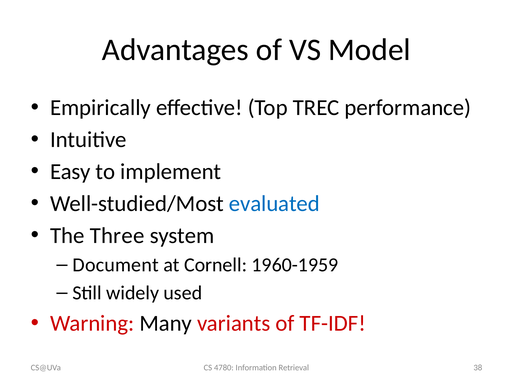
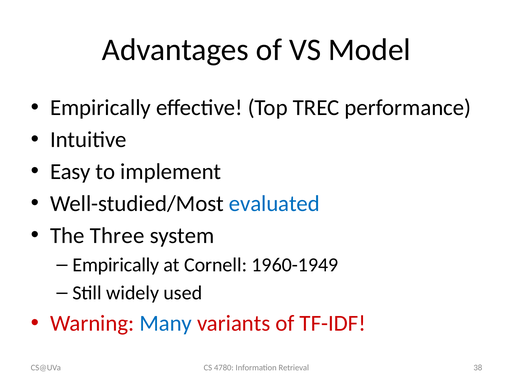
Document: Document -> Empirically (116, 265)
1960-1959: 1960-1959 -> 1960-1949 (295, 265)
Many colour: black -> blue (166, 323)
